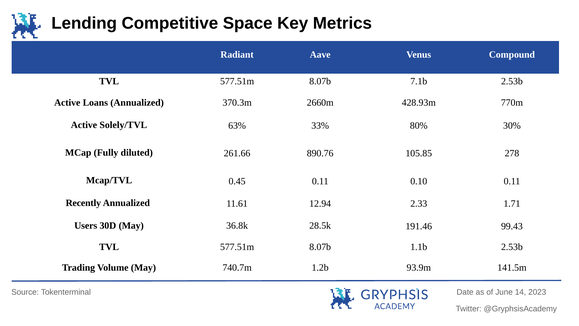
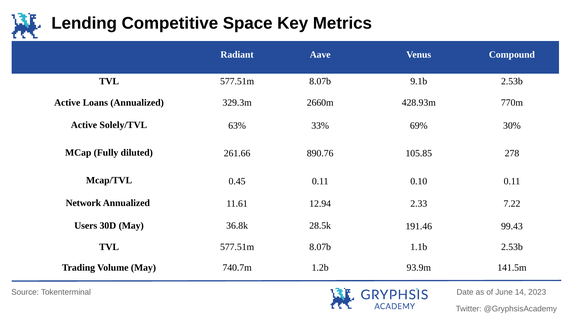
7.1b: 7.1b -> 9.1b (419, 81)
370.3m: 370.3m -> 329.3m (237, 102)
80%: 80% -> 69% (419, 126)
Recently: Recently -> Network (83, 203)
1.71: 1.71 -> 7.22 (512, 204)
